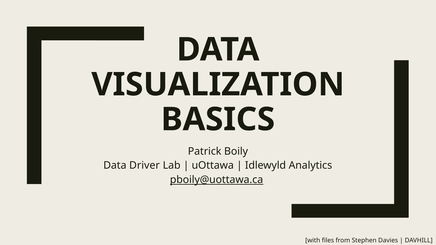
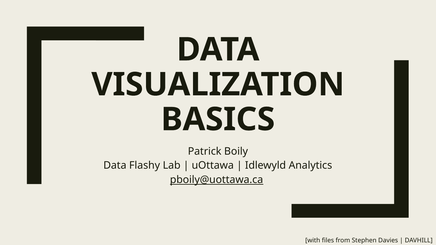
Driver: Driver -> Flashy (145, 166)
